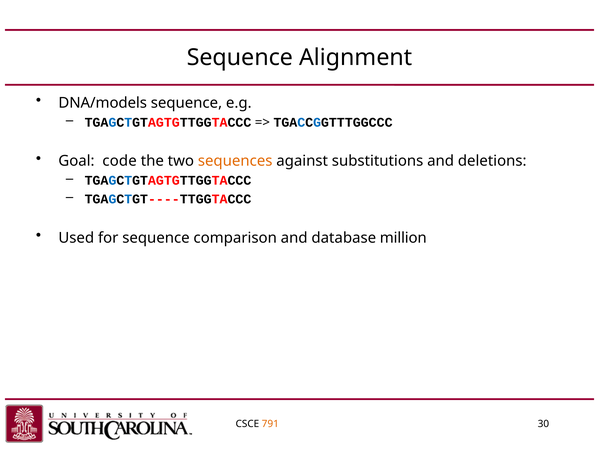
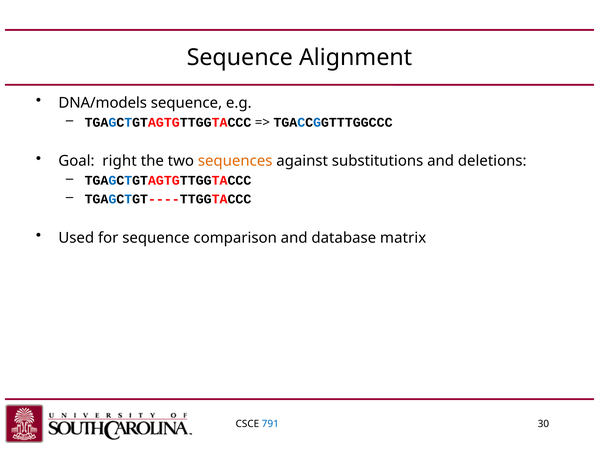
code: code -> right (120, 161)
million: million -> matrix (403, 238)
791 colour: orange -> blue (270, 424)
